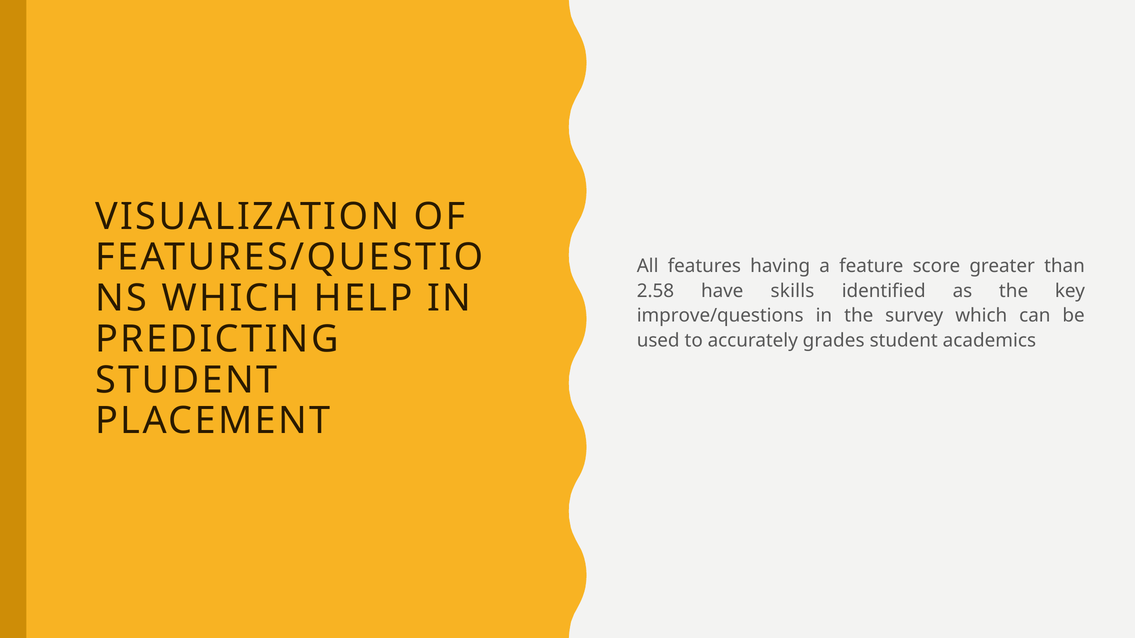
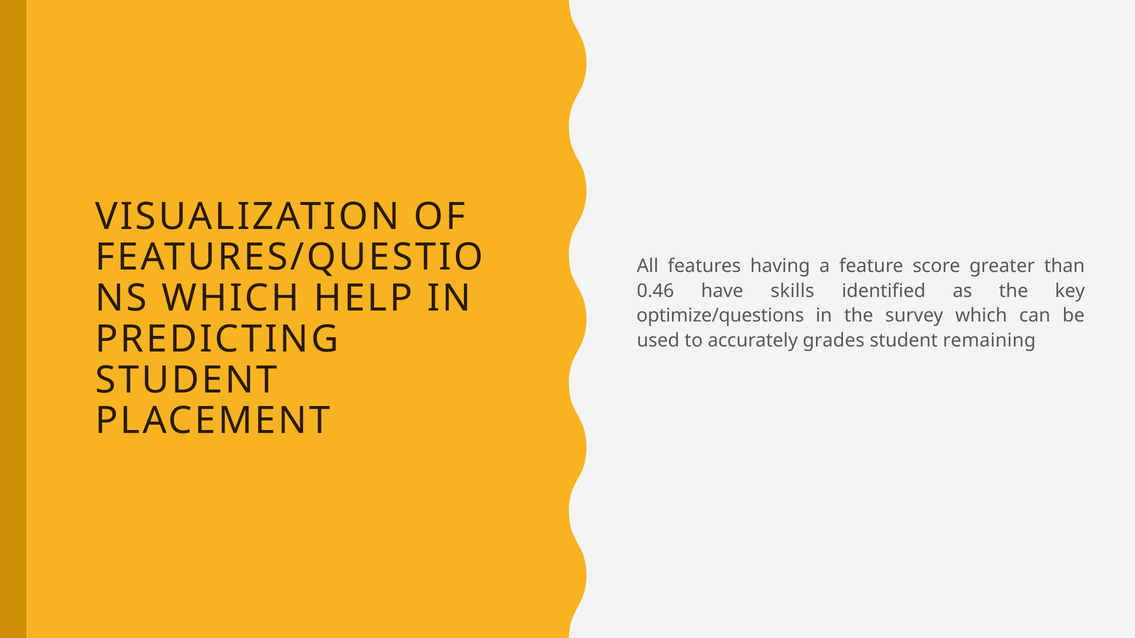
2.58: 2.58 -> 0.46 (655, 291)
improve/questions: improve/questions -> optimize/questions (720, 316)
academics: academics -> remaining (989, 341)
